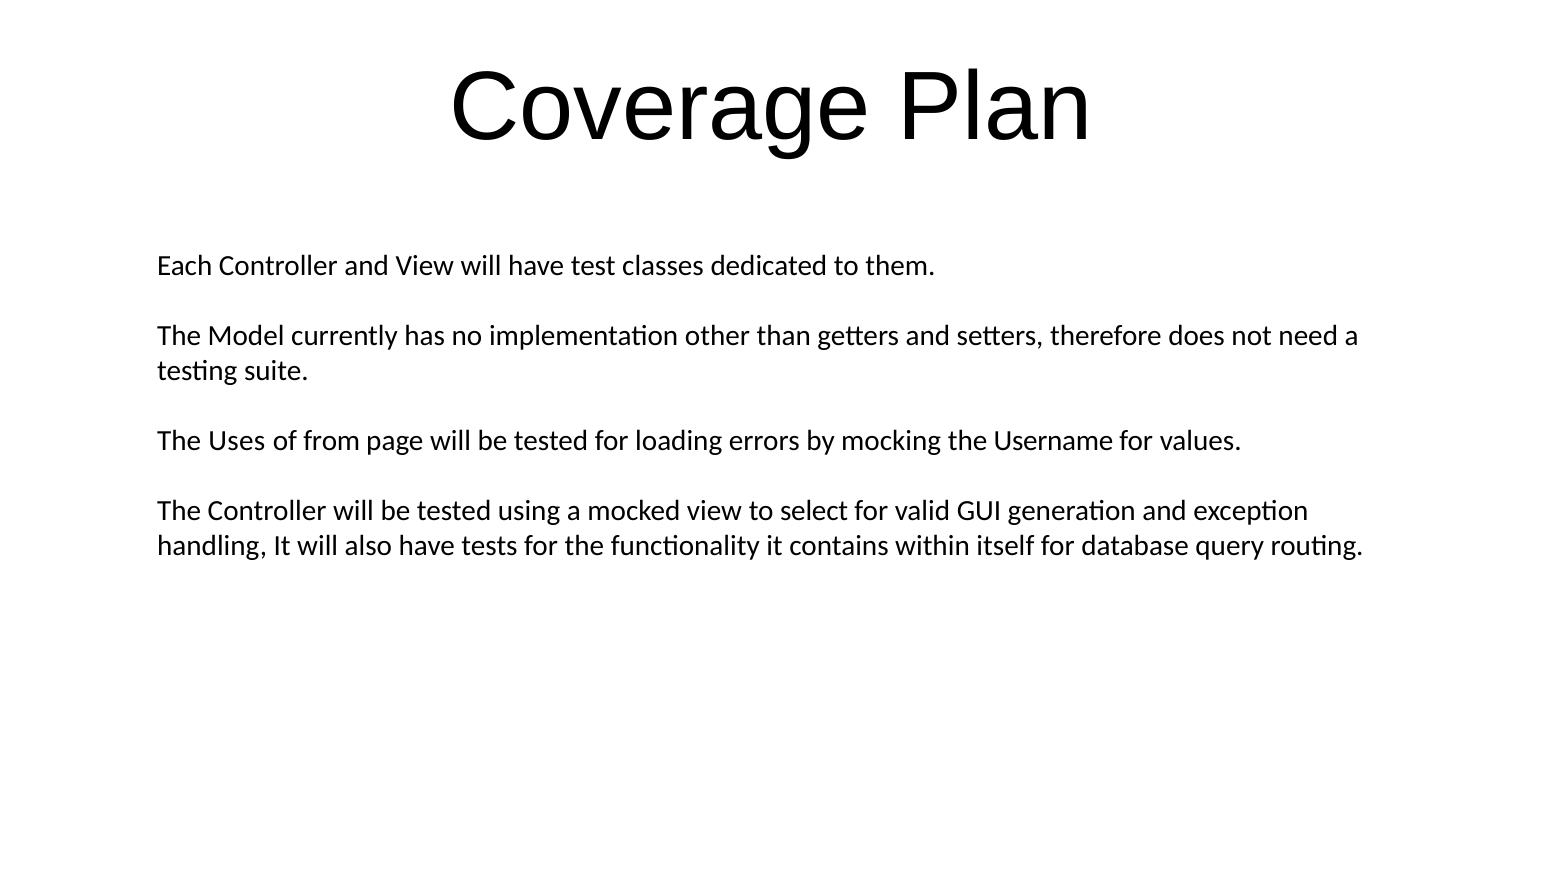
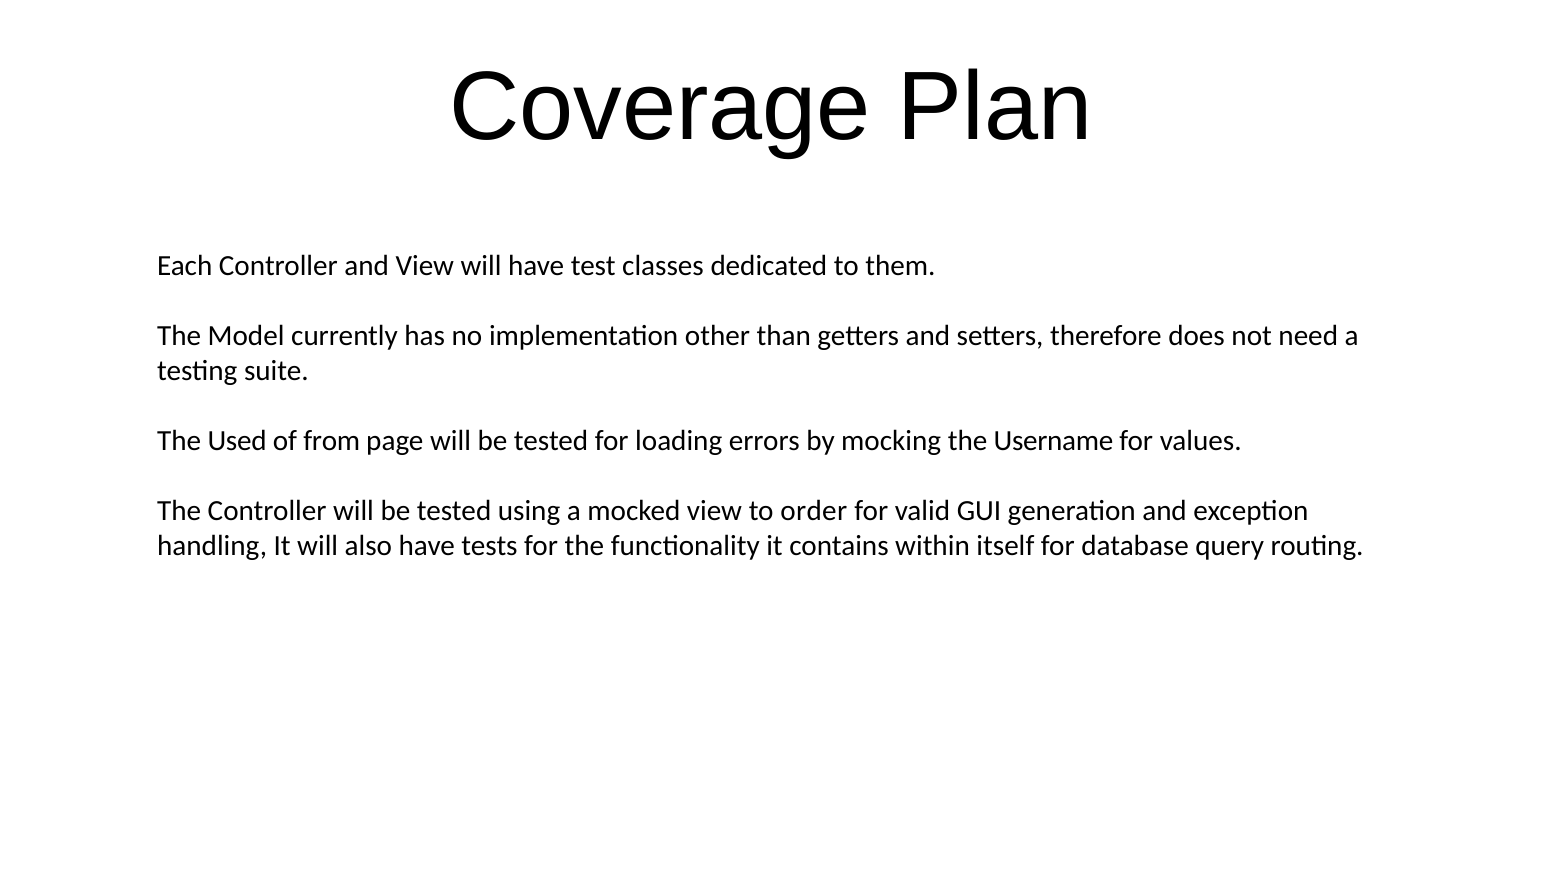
Uses: Uses -> Used (237, 441)
select: select -> order (814, 511)
